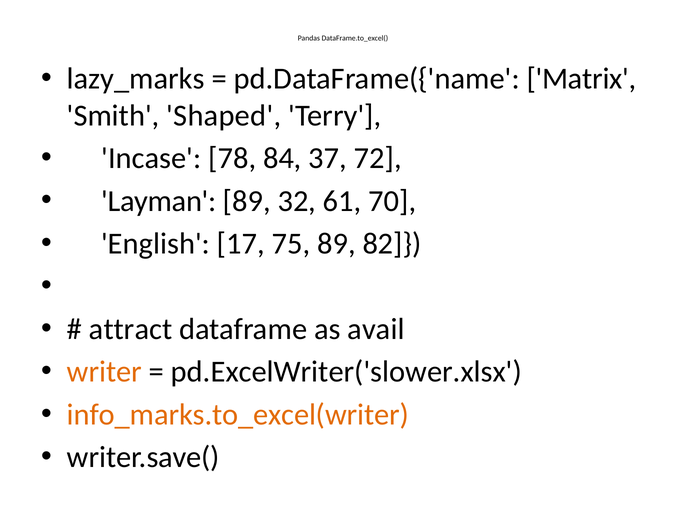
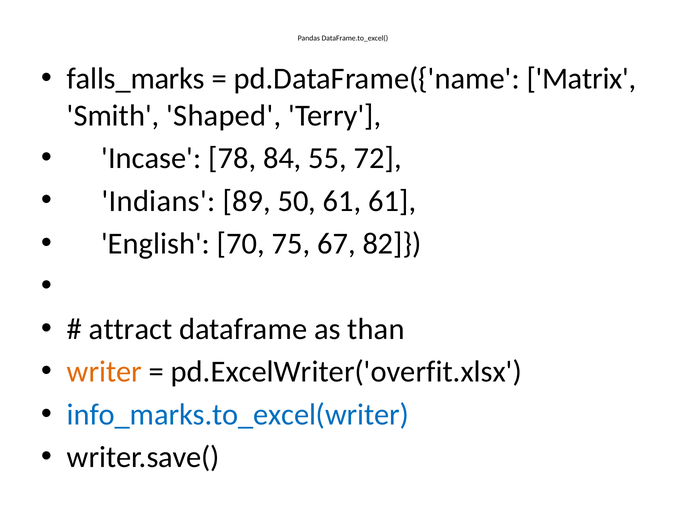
lazy_marks: lazy_marks -> falls_marks (136, 79)
37: 37 -> 55 (328, 158)
Layman: Layman -> Indians (158, 201)
32: 32 -> 50 (297, 201)
61 70: 70 -> 61 (392, 201)
17: 17 -> 70 (241, 243)
75 89: 89 -> 67 (336, 243)
avail: avail -> than (376, 329)
pd.ExcelWriter('slower.xlsx: pd.ExcelWriter('slower.xlsx -> pd.ExcelWriter('overfit.xlsx (346, 372)
info_marks.to_excel(writer colour: orange -> blue (238, 414)
